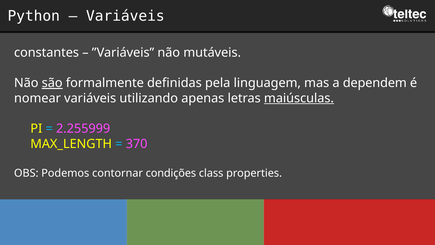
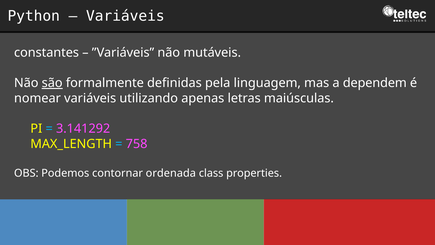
maiúsculas underline: present -> none (299, 98)
2.255999: 2.255999 -> 3.141292 (83, 129)
370: 370 -> 758 (137, 144)
condições: condições -> ordenada (171, 173)
